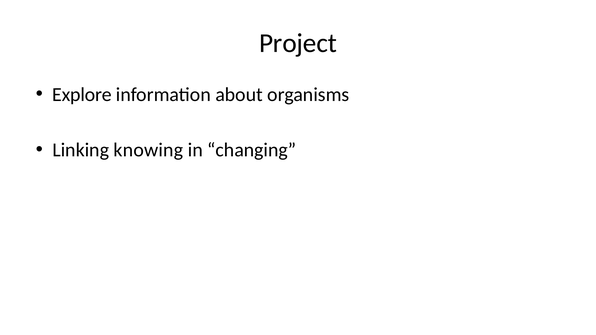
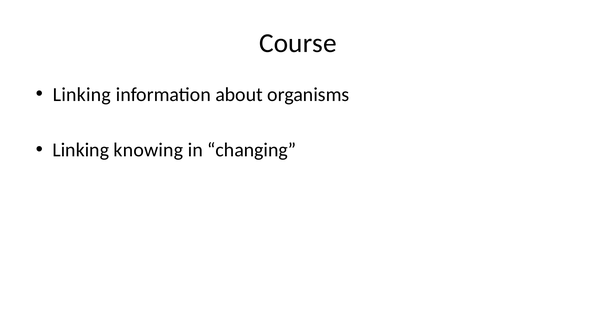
Project: Project -> Course (298, 43)
Explore: Explore -> Linking (82, 95)
